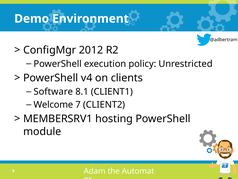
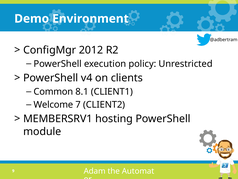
Software: Software -> Common (53, 91)
